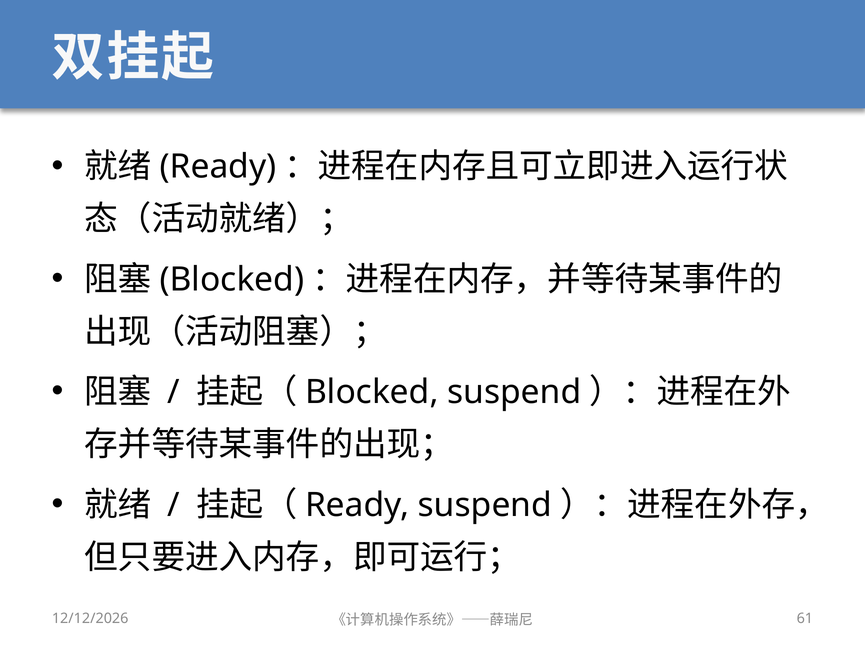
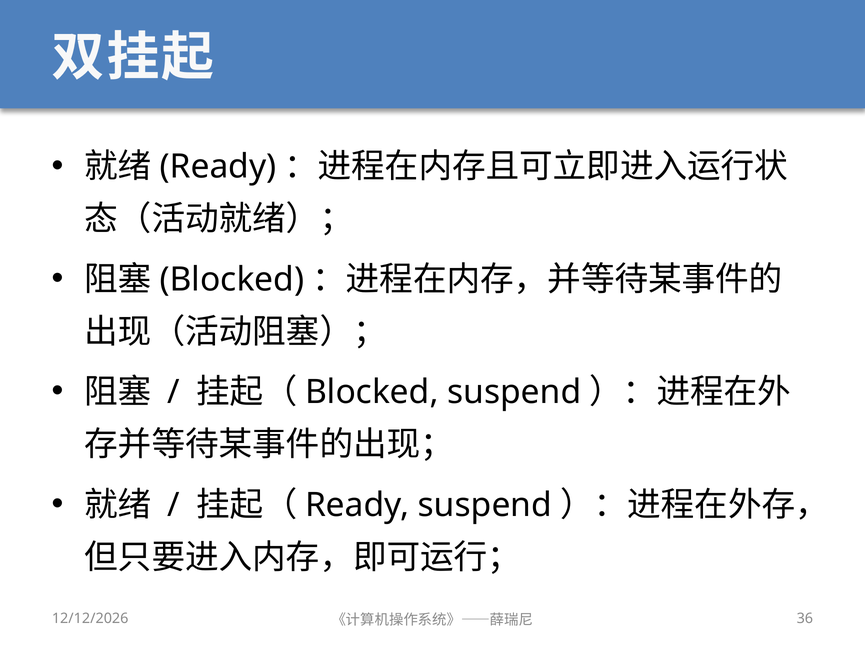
61: 61 -> 36 (805, 618)
